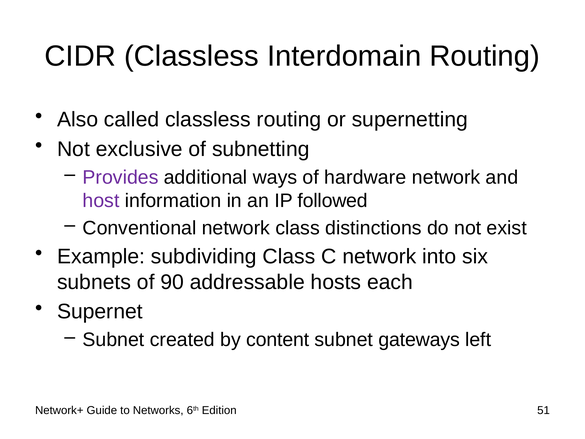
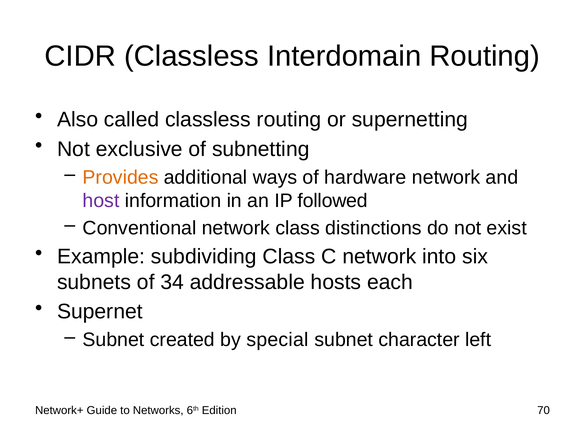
Provides colour: purple -> orange (121, 177)
90: 90 -> 34 (172, 282)
content: content -> special (278, 340)
gateways: gateways -> character (419, 340)
51: 51 -> 70 (544, 410)
